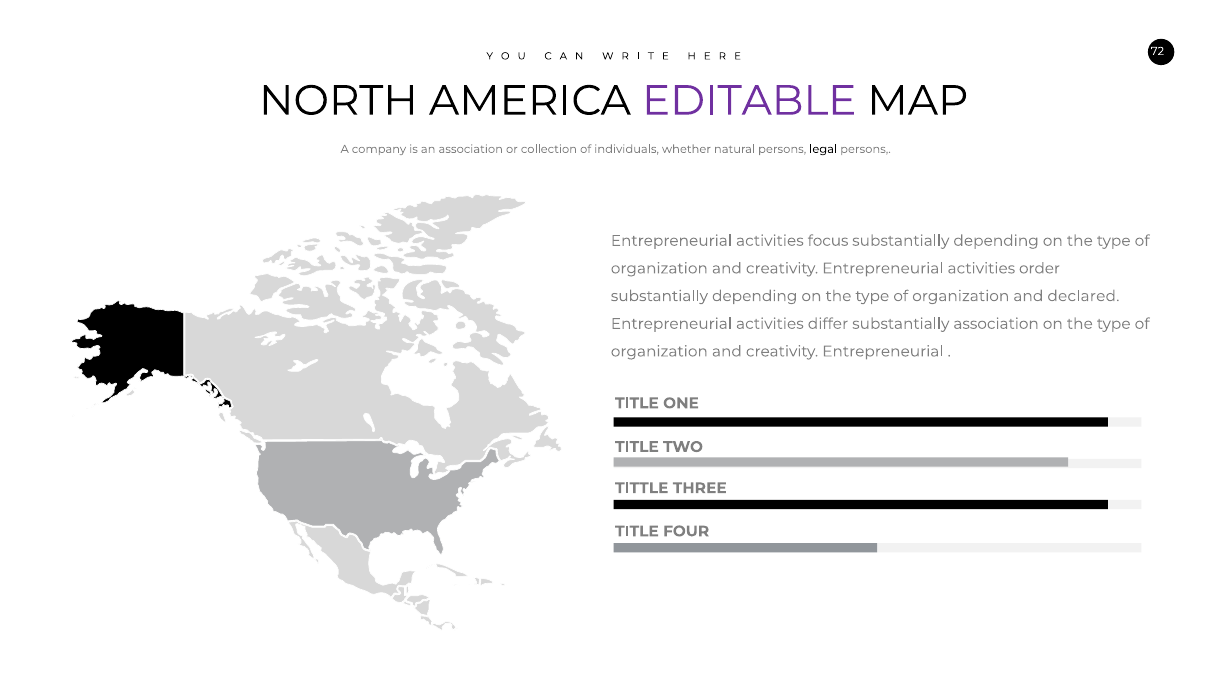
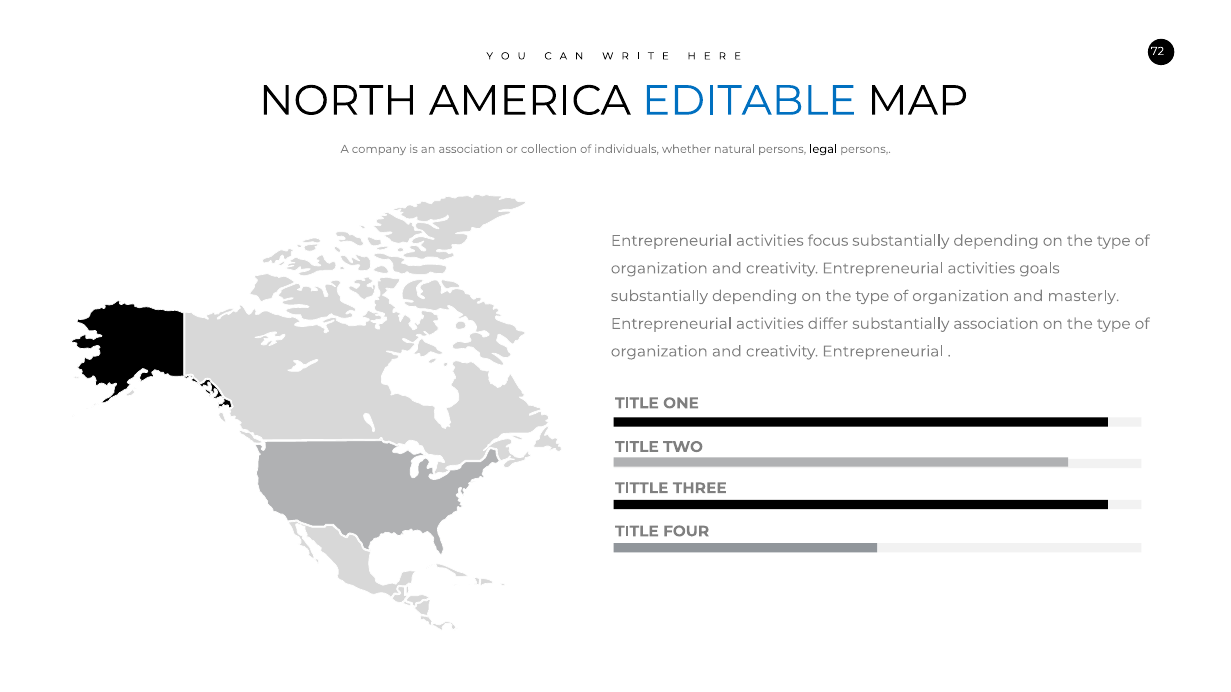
EDITABLE colour: purple -> blue (749, 101)
order: order -> goals (1039, 269)
declared: declared -> masterly (1083, 296)
